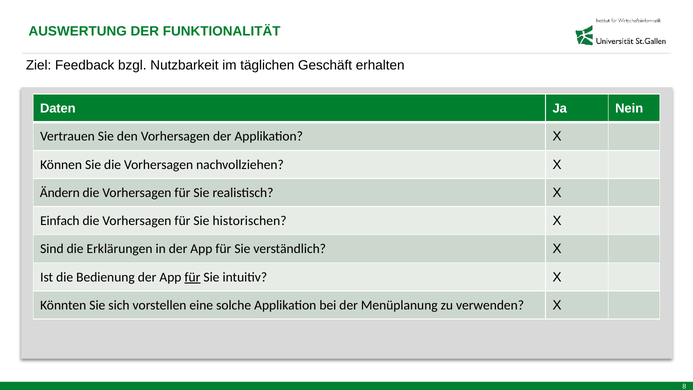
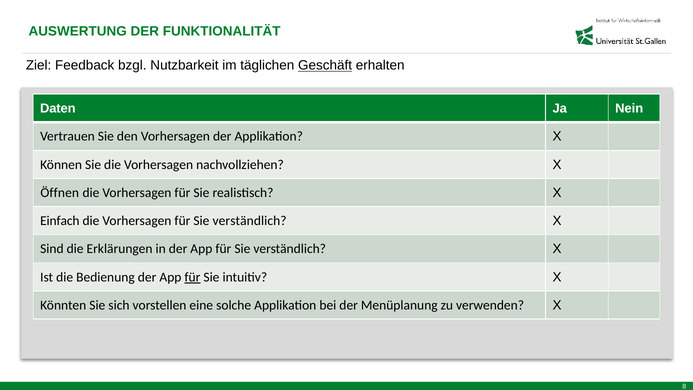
Geschäft underline: none -> present (325, 65)
Ändern: Ändern -> Öffnen (60, 193)
Vorhersagen für Sie historischen: historischen -> verständlich (250, 221)
